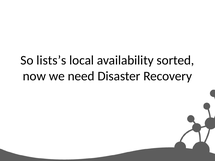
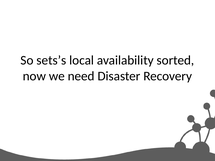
lists’s: lists’s -> sets’s (51, 60)
